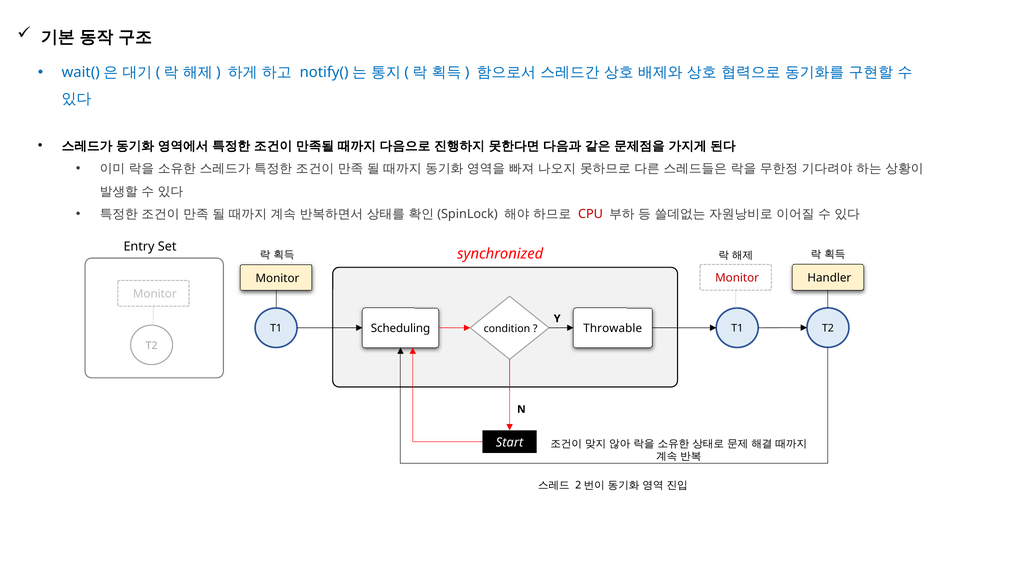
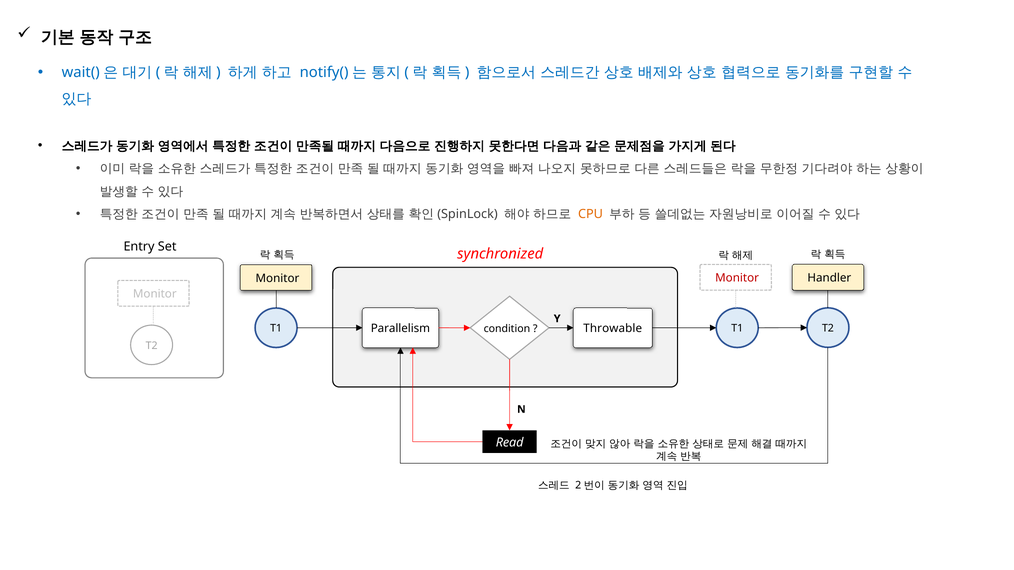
CPU colour: red -> orange (591, 214)
Scheduling: Scheduling -> Parallelism (400, 329)
Start: Start -> Read (510, 443)
